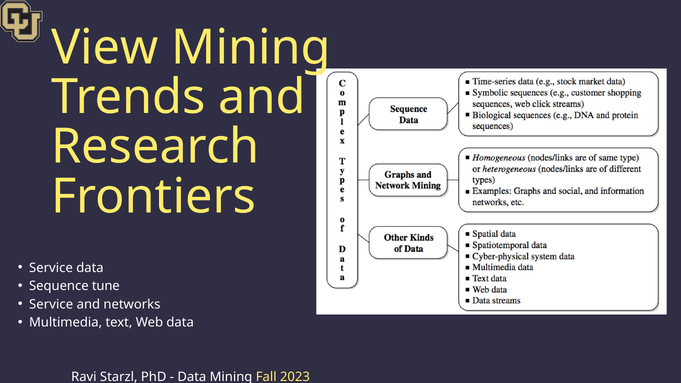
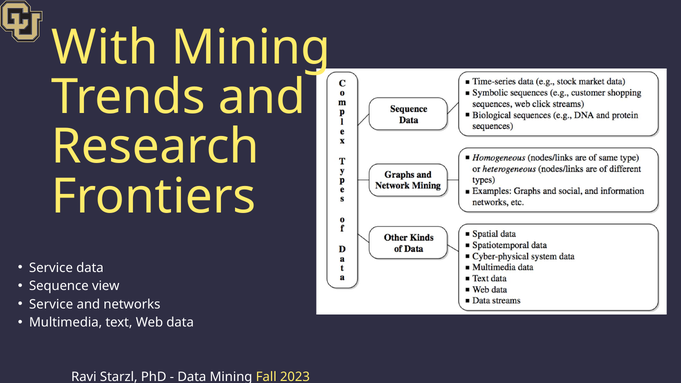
View: View -> With (105, 48)
tune: tune -> view (106, 286)
